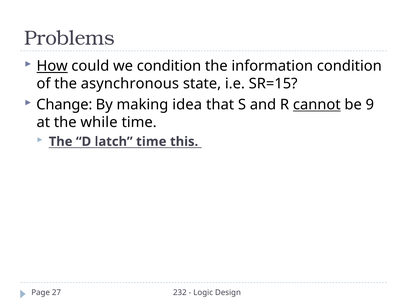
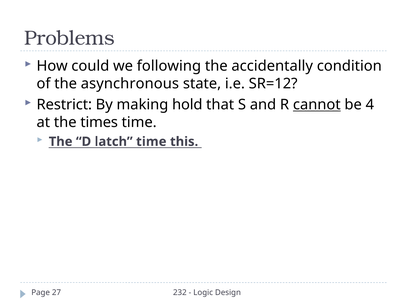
How underline: present -> none (52, 66)
we condition: condition -> following (169, 66)
information: information -> accidentally (272, 66)
SR=15: SR=15 -> SR=12 (273, 84)
Change: Change -> Restrict (64, 105)
idea: idea -> hold (187, 105)
9: 9 -> 4 (370, 105)
while: while -> times (99, 122)
